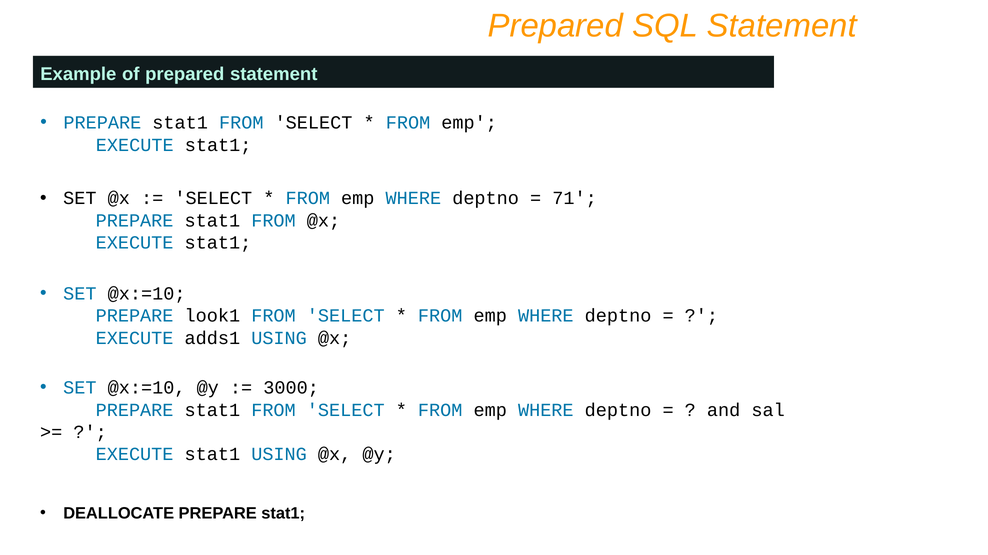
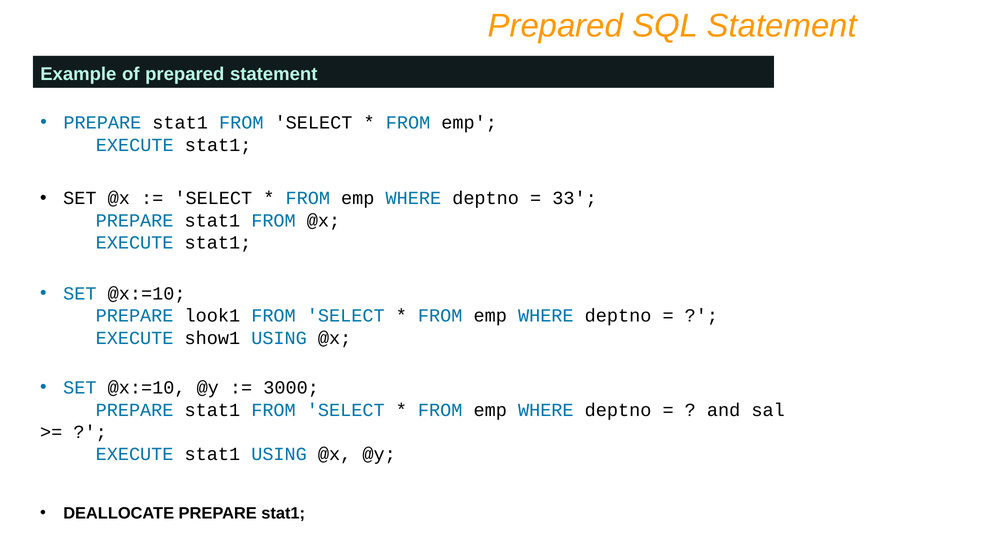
71: 71 -> 33 (575, 199)
adds1: adds1 -> show1 (212, 338)
